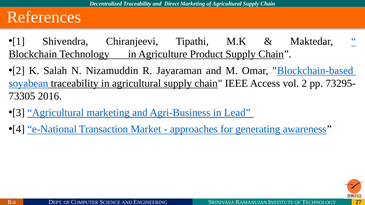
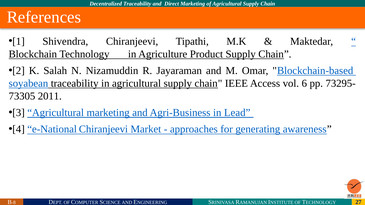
2: 2 -> 6 (304, 83)
2016: 2016 -> 2011 (50, 96)
e-National Transaction: Transaction -> Chiranjeevi (103, 129)
